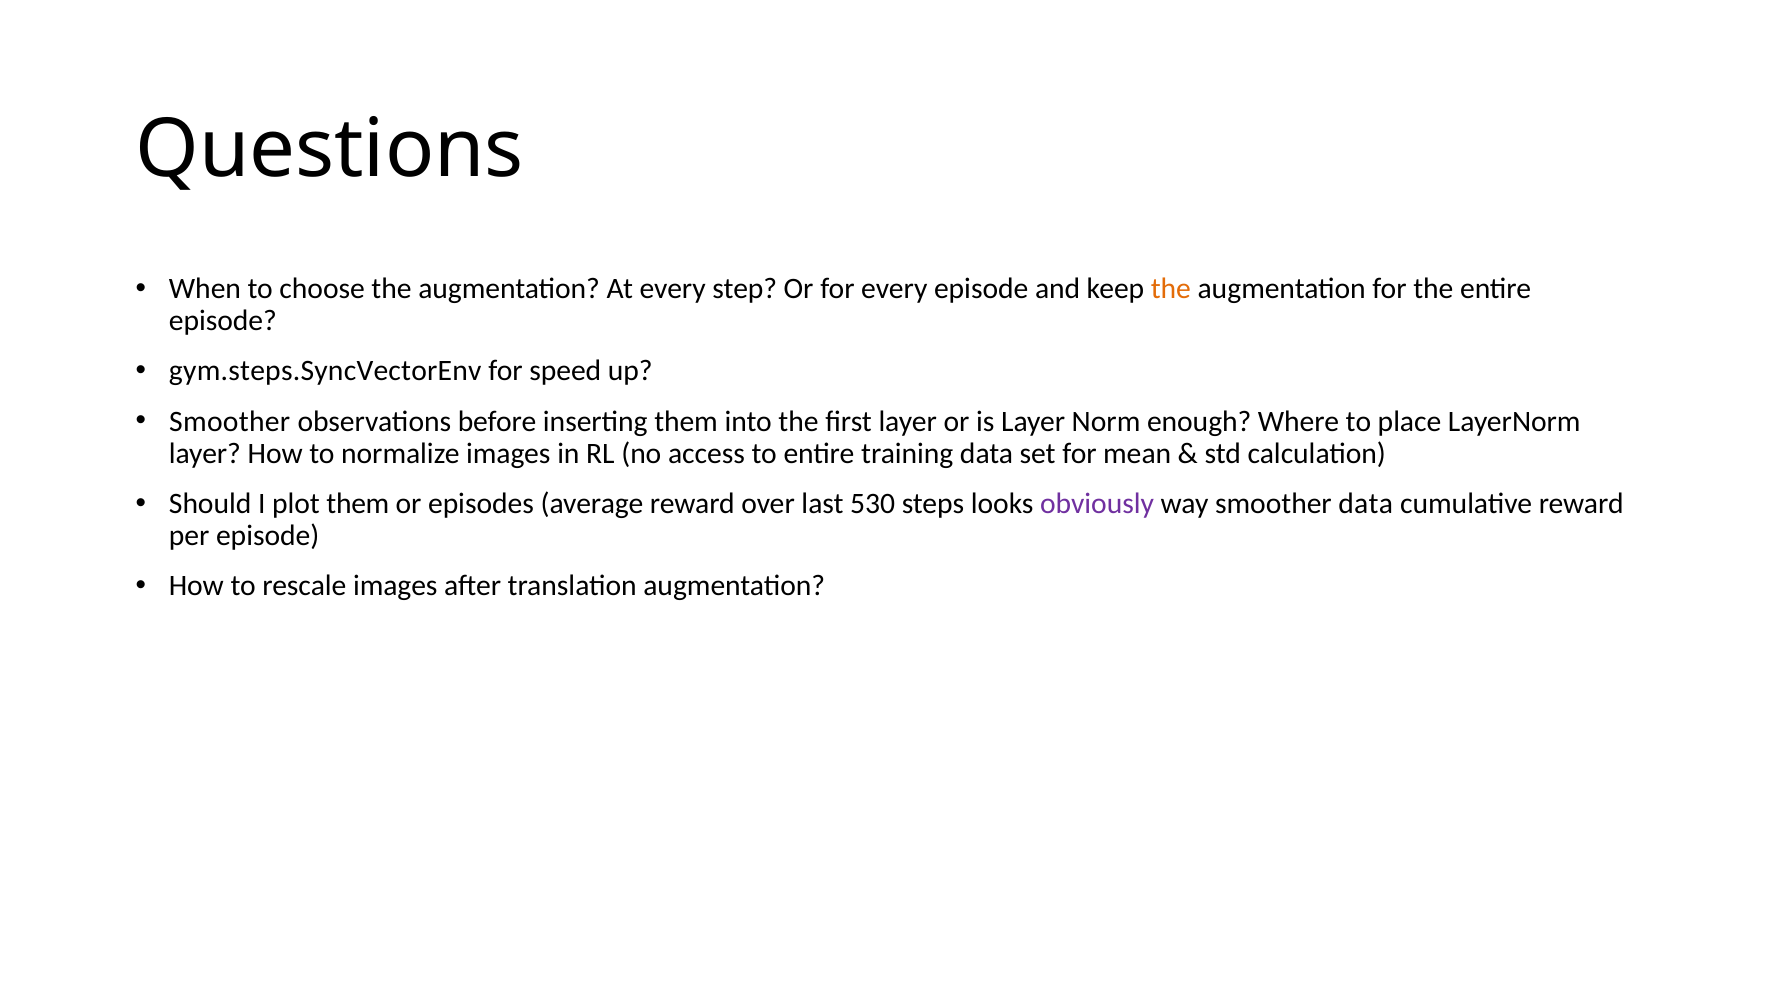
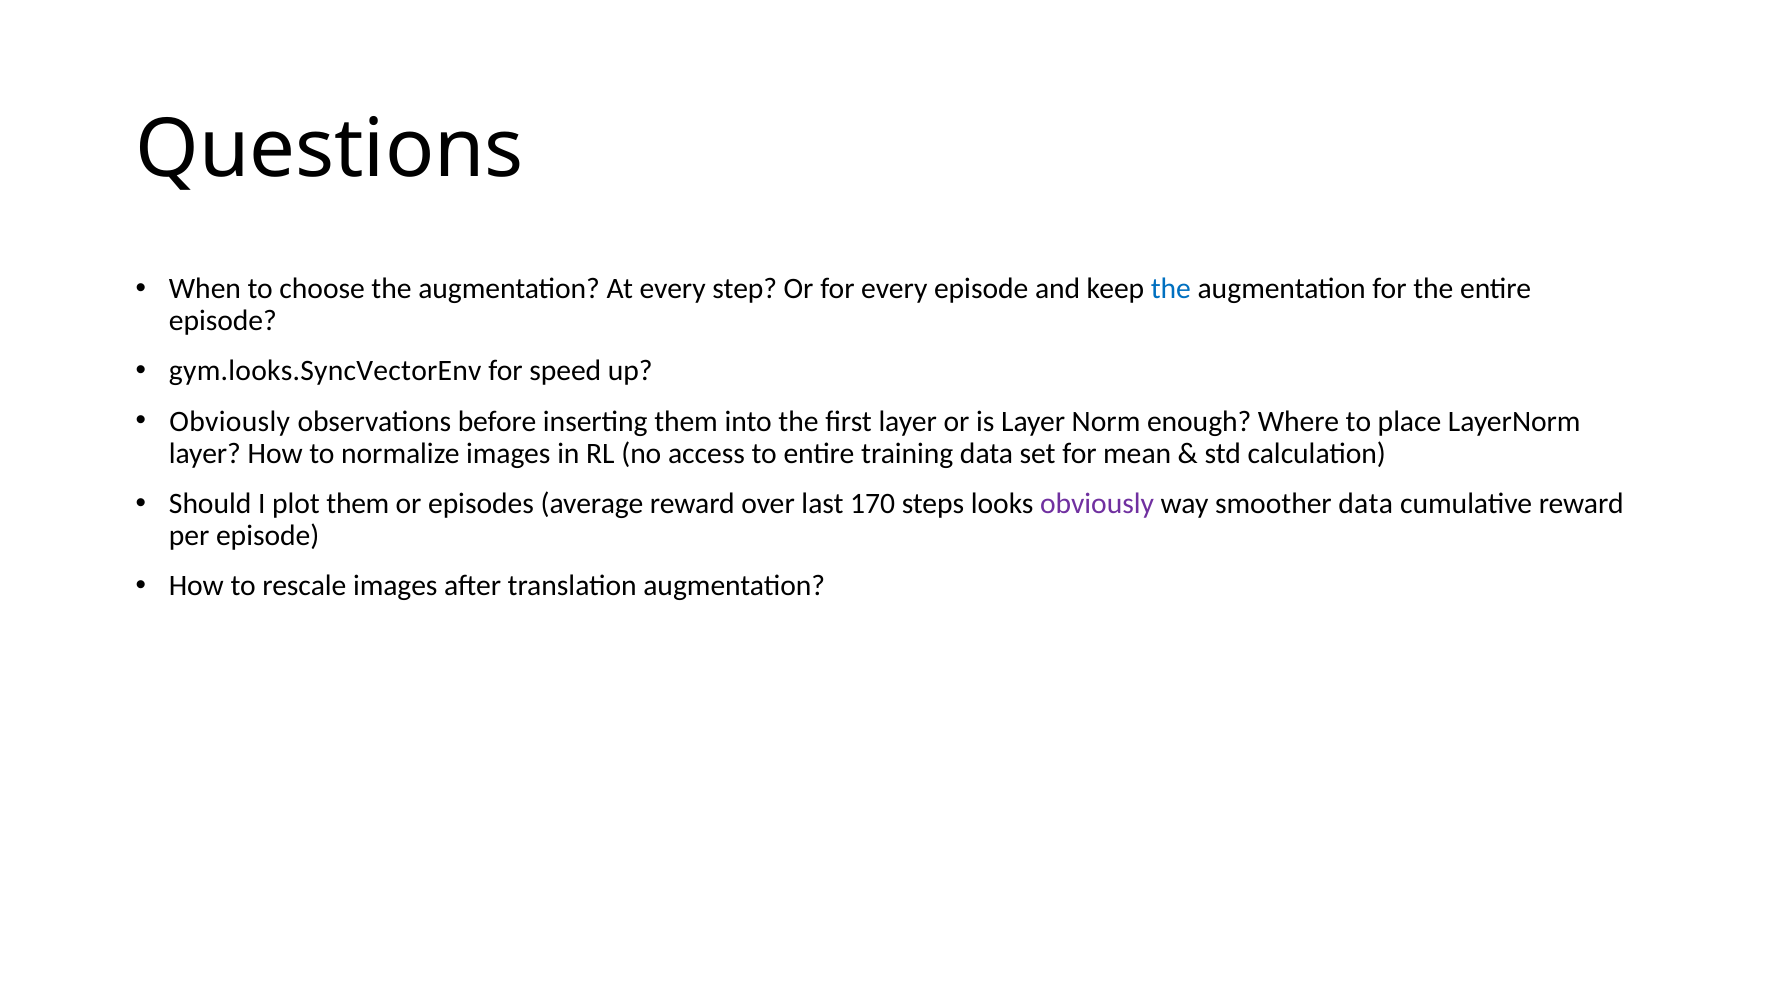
the colour: orange -> blue (1171, 289)
gym.steps.SyncVectorEnv: gym.steps.SyncVectorEnv -> gym.looks.SyncVectorEnv (325, 371)
Smoother: Smoother -> Obviously (230, 422)
530: 530 -> 170 (873, 504)
